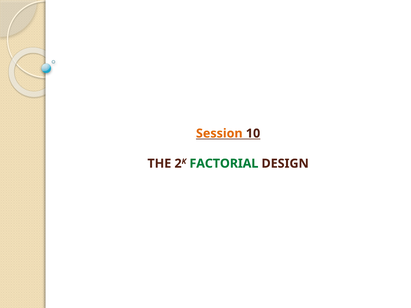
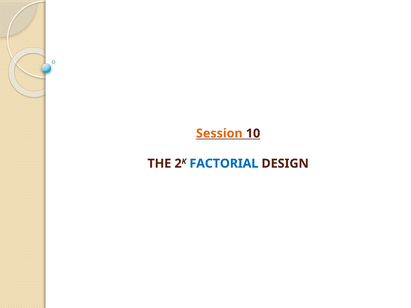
FACTORIAL colour: green -> blue (224, 164)
